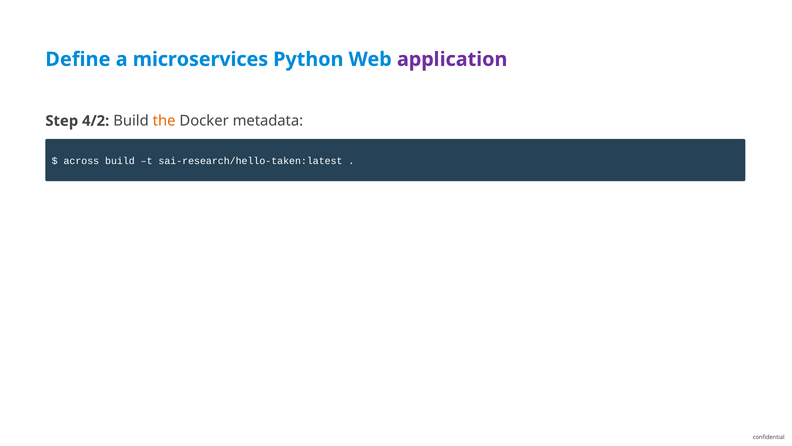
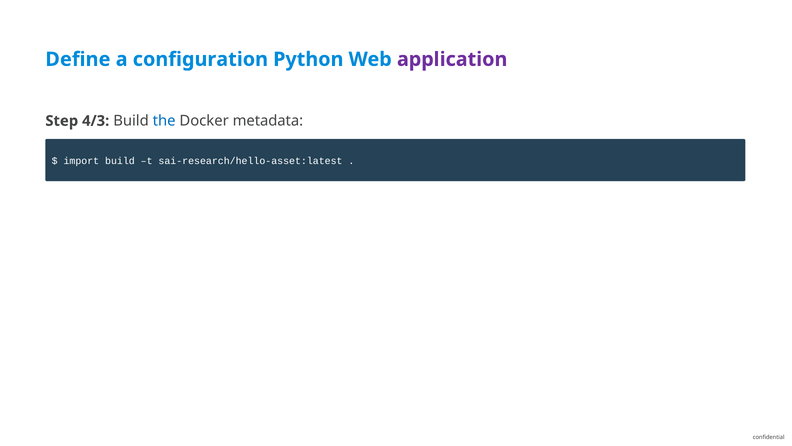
microservices: microservices -> configuration (200, 59)
4/2: 4/2 -> 4/3 (96, 121)
the colour: orange -> blue (164, 121)
across: across -> import (81, 161)
sai-research/hello-taken:latest: sai-research/hello-taken:latest -> sai-research/hello-asset:latest (250, 161)
